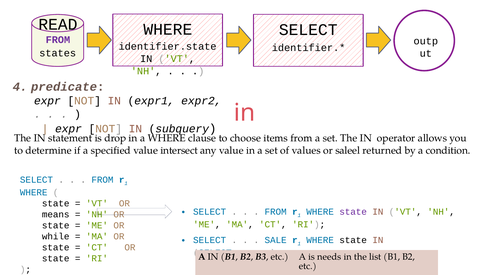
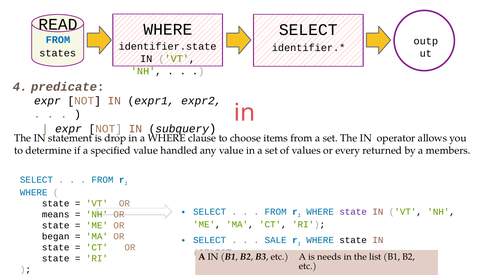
FROM colour: purple -> blue (58, 40)
intersect: intersect -> handled (179, 150)
saleel: saleel -> every (348, 150)
condition: condition -> members (448, 150)
while: while -> began (56, 236)
